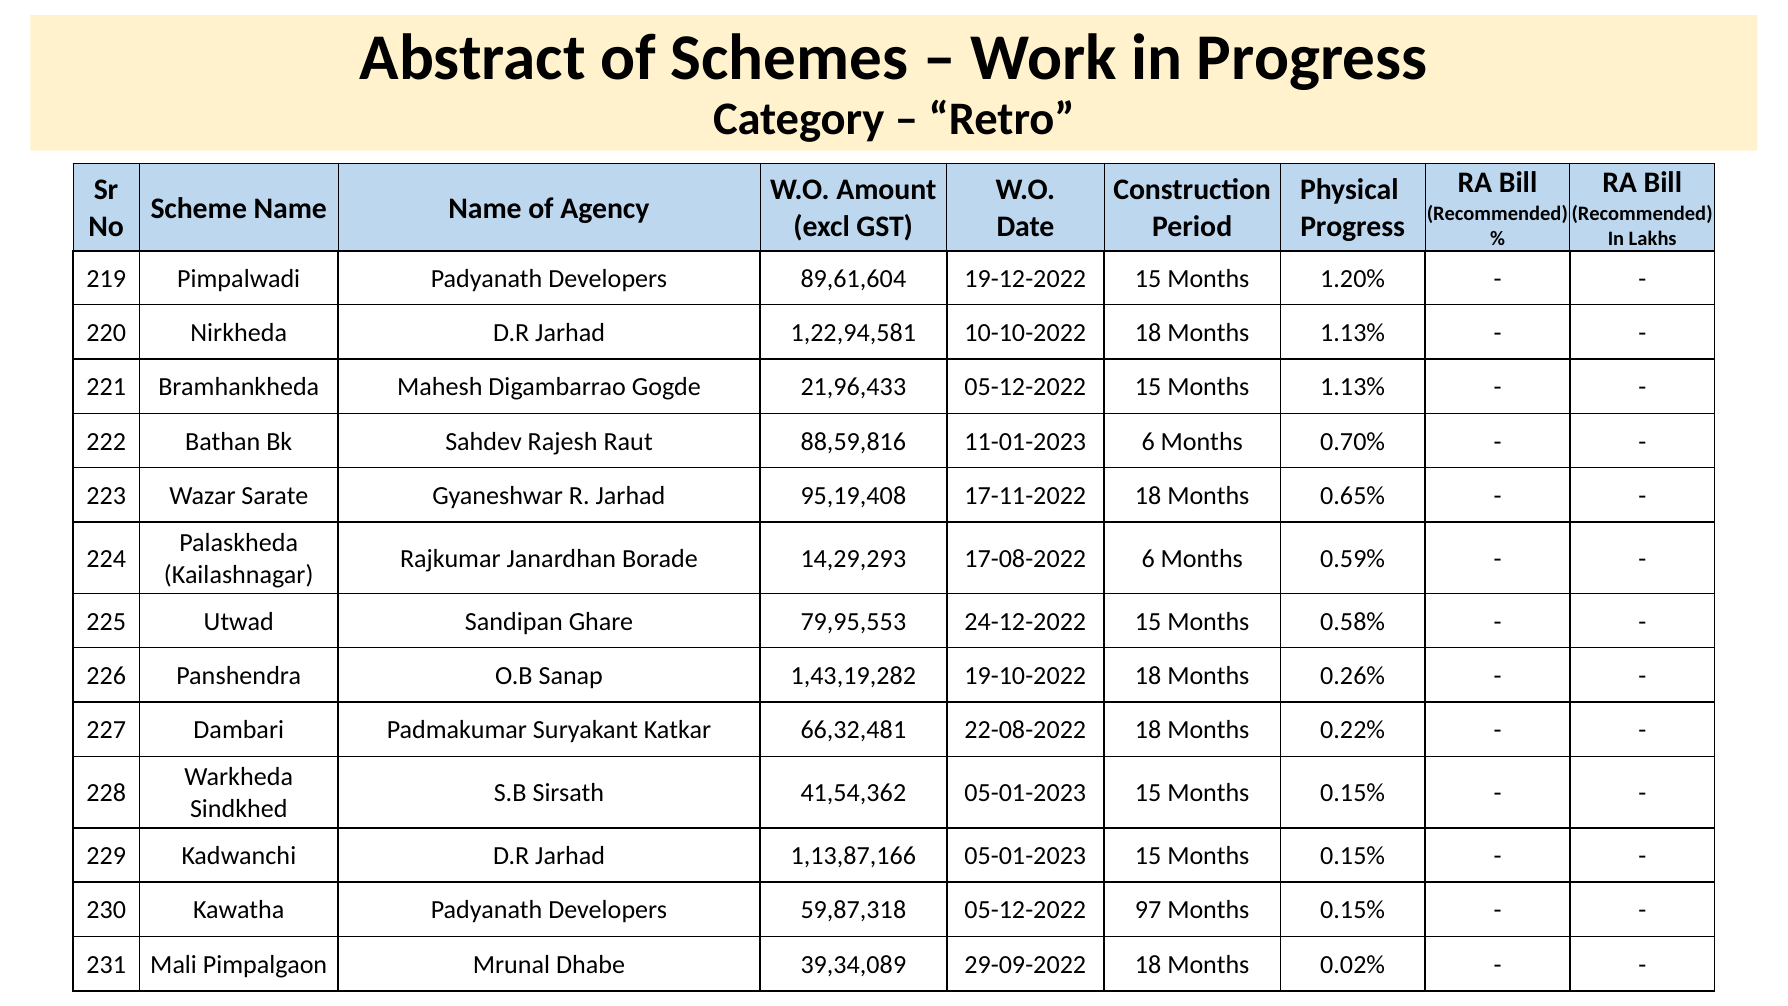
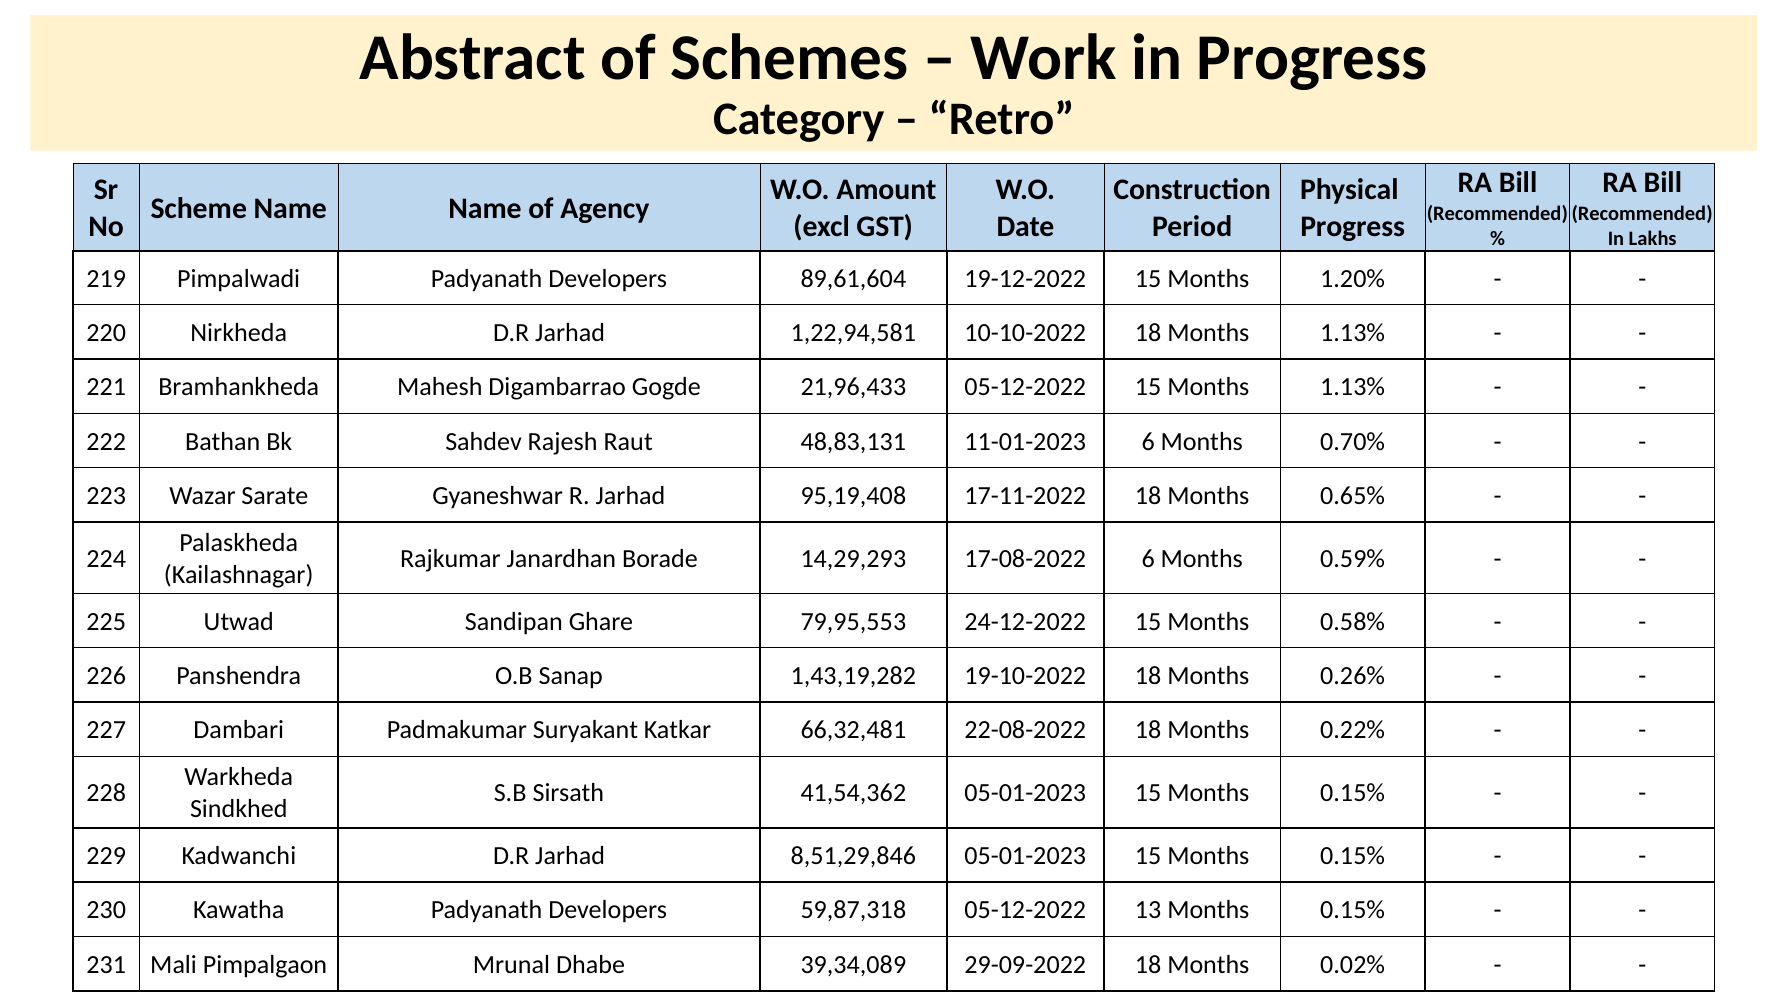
88,59,816: 88,59,816 -> 48,83,131 (853, 441)
1,13,87,166: 1,13,87,166 -> 8,51,29,846 (853, 856)
97: 97 -> 13 (1148, 910)
